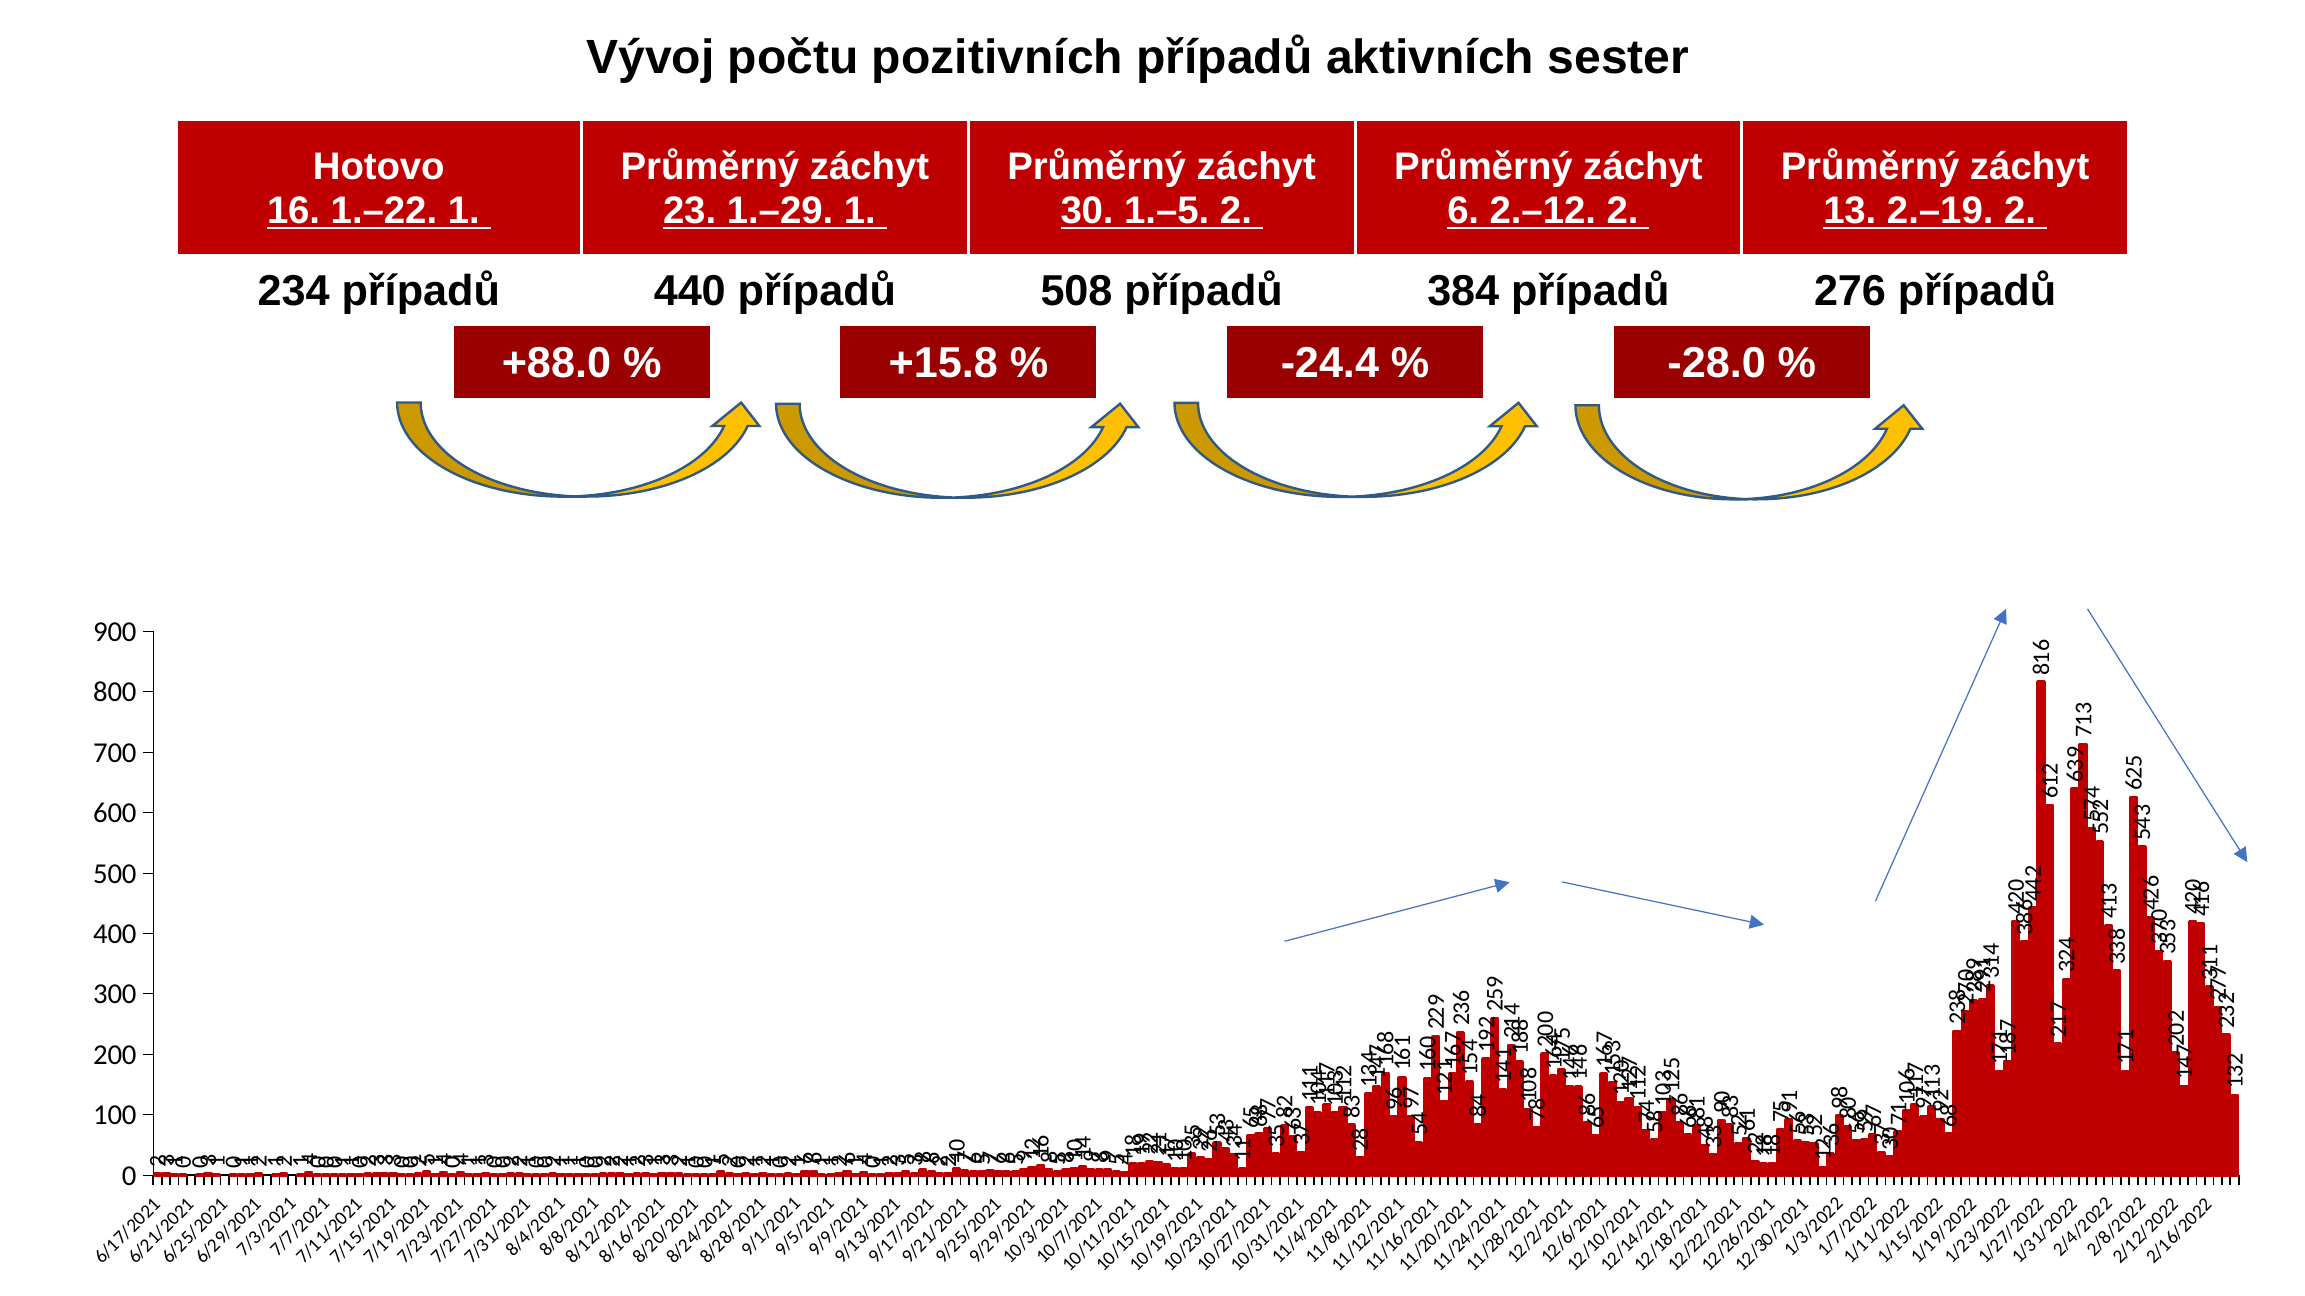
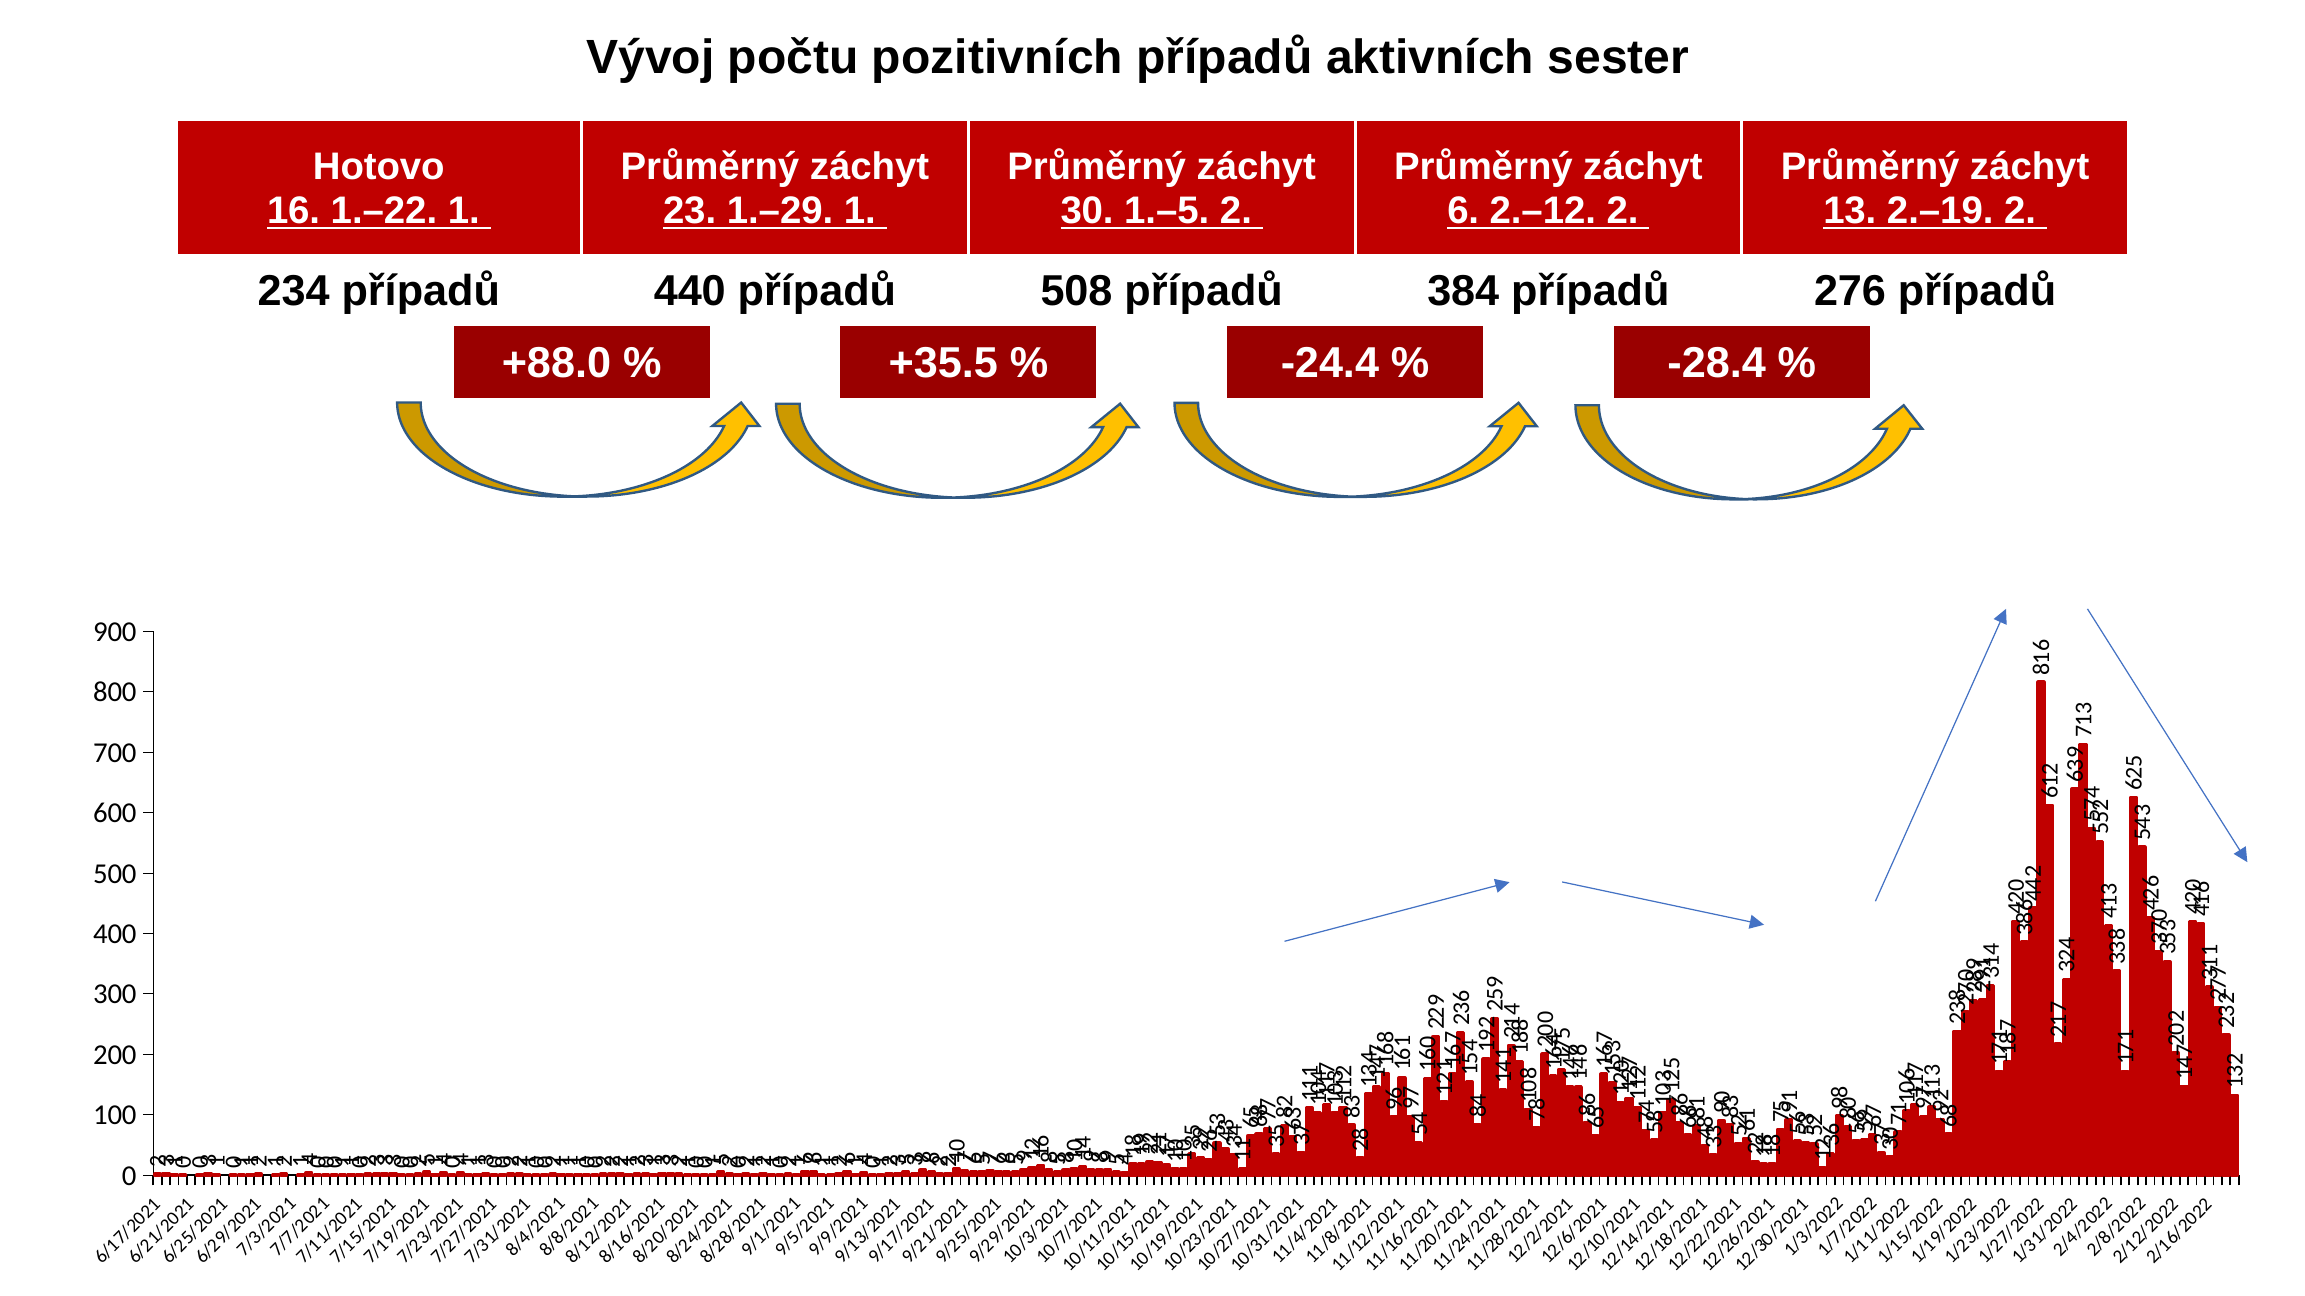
+15.8: +15.8 -> +35.5 (943, 363)
-28.0: -28.0 -> -28.4 (1717, 363)
